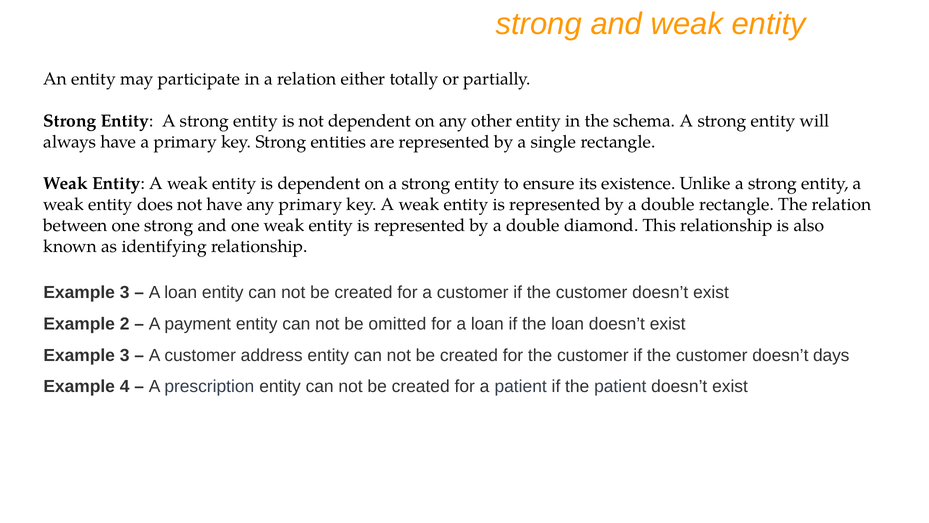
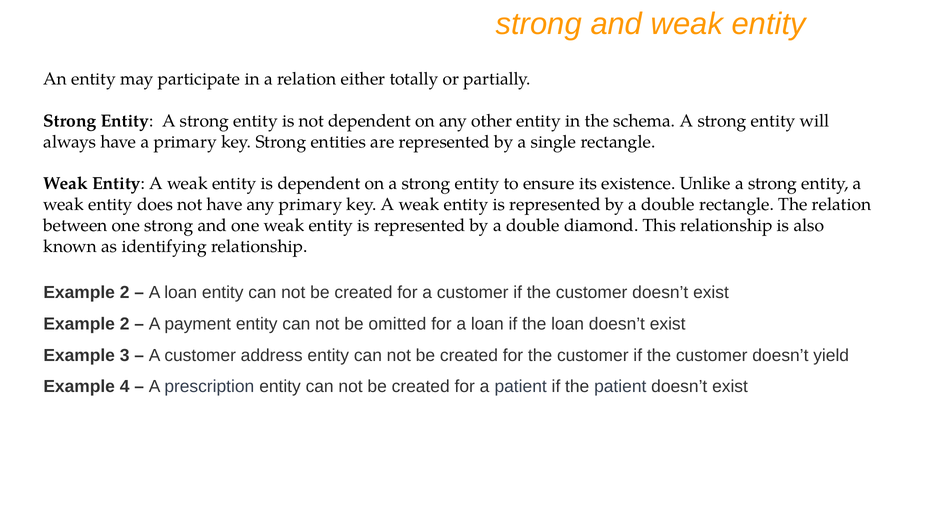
3: 3 -> 2 (125, 292)
days: days -> yield (831, 355)
